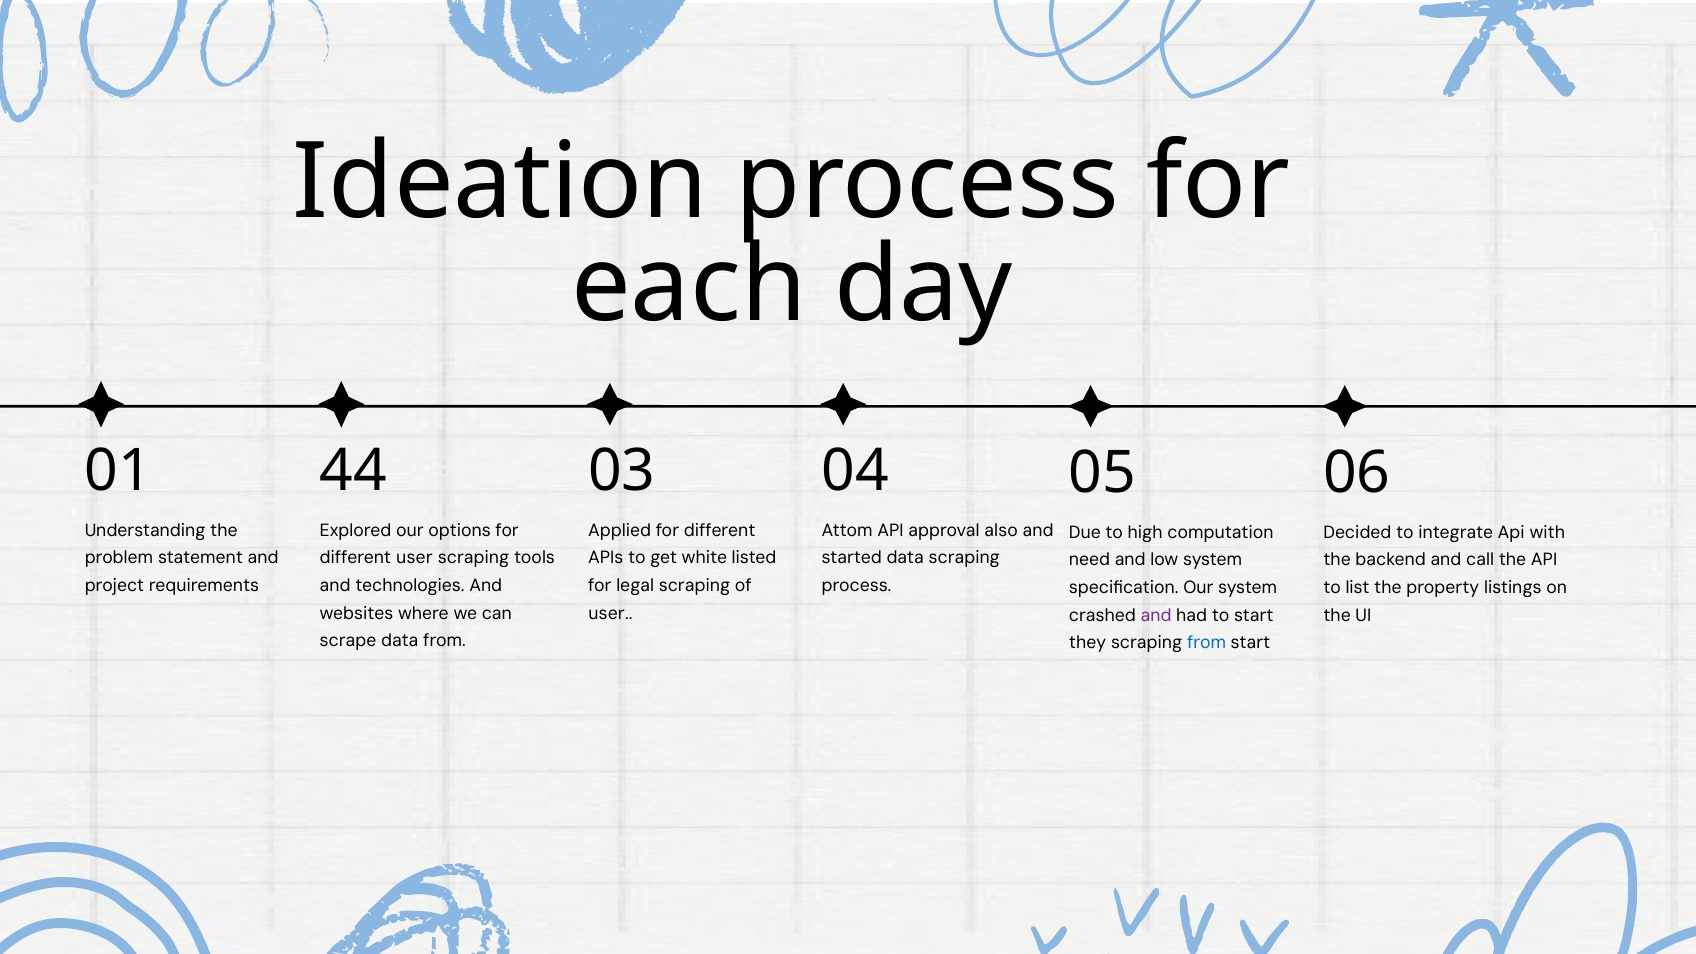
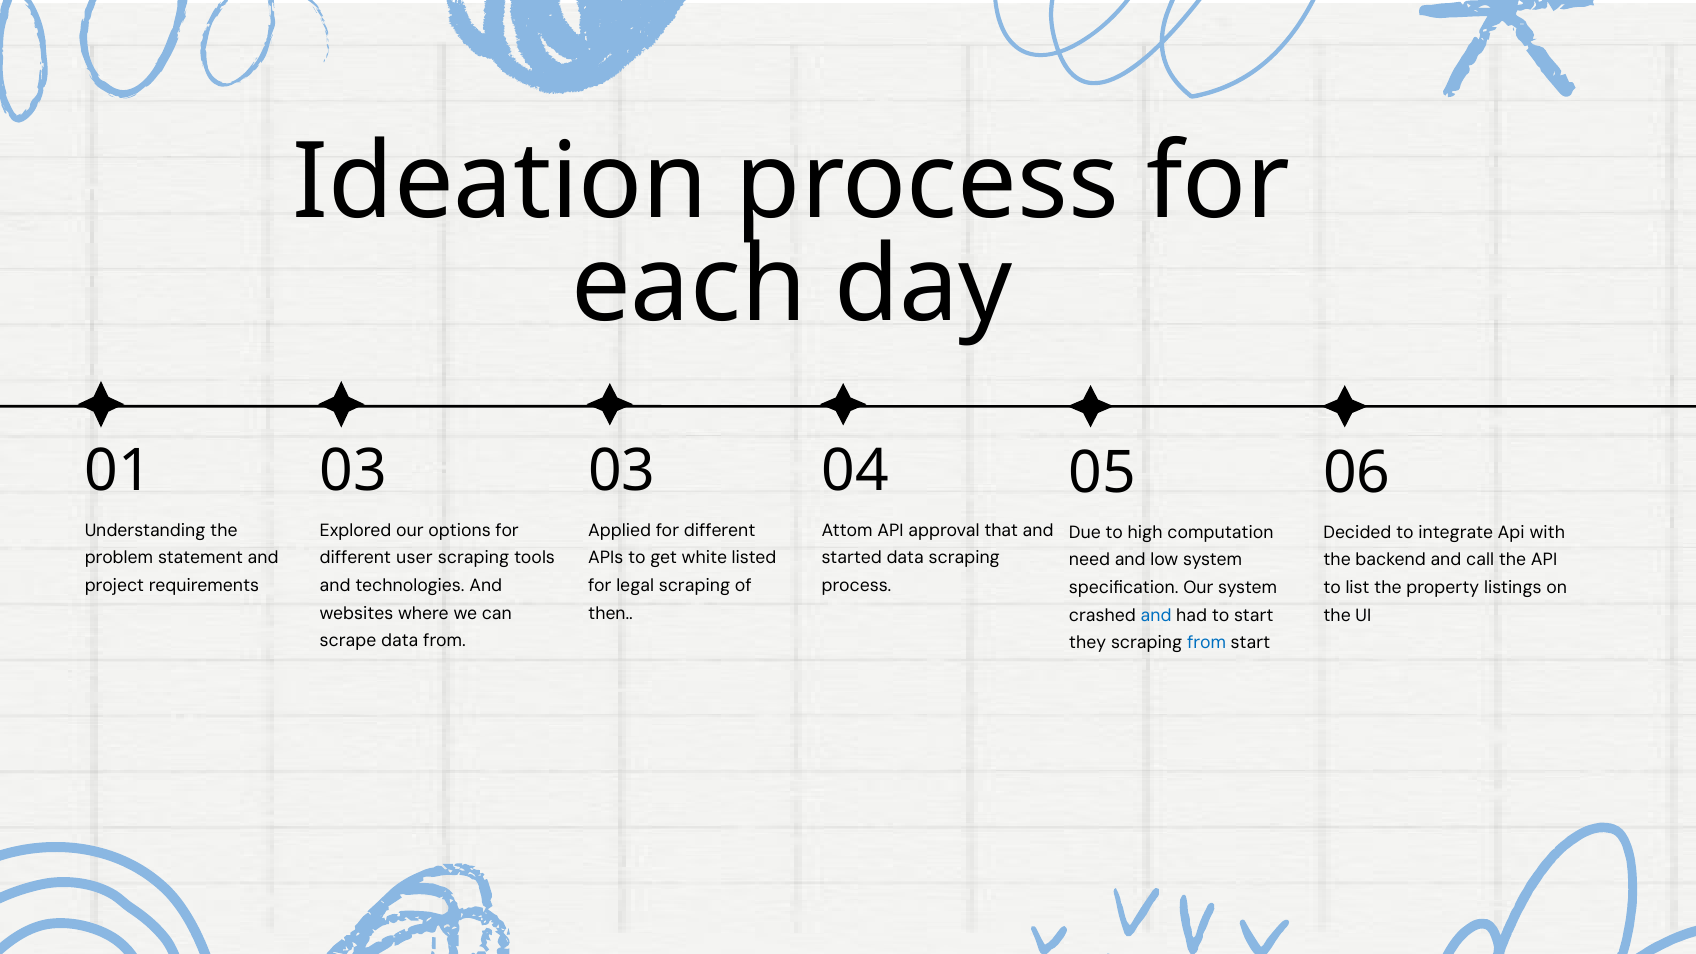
01 44: 44 -> 03 (353, 471)
also: also -> that (1001, 531)
user: user -> then (611, 613)
and colour: purple -> blue (1156, 615)
